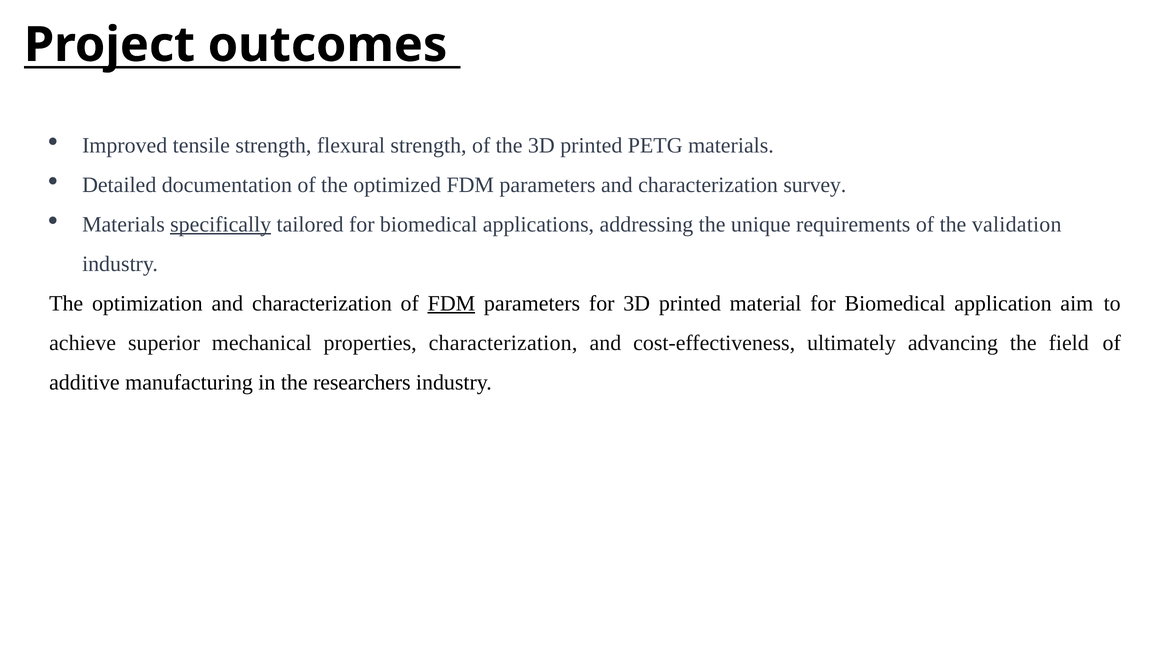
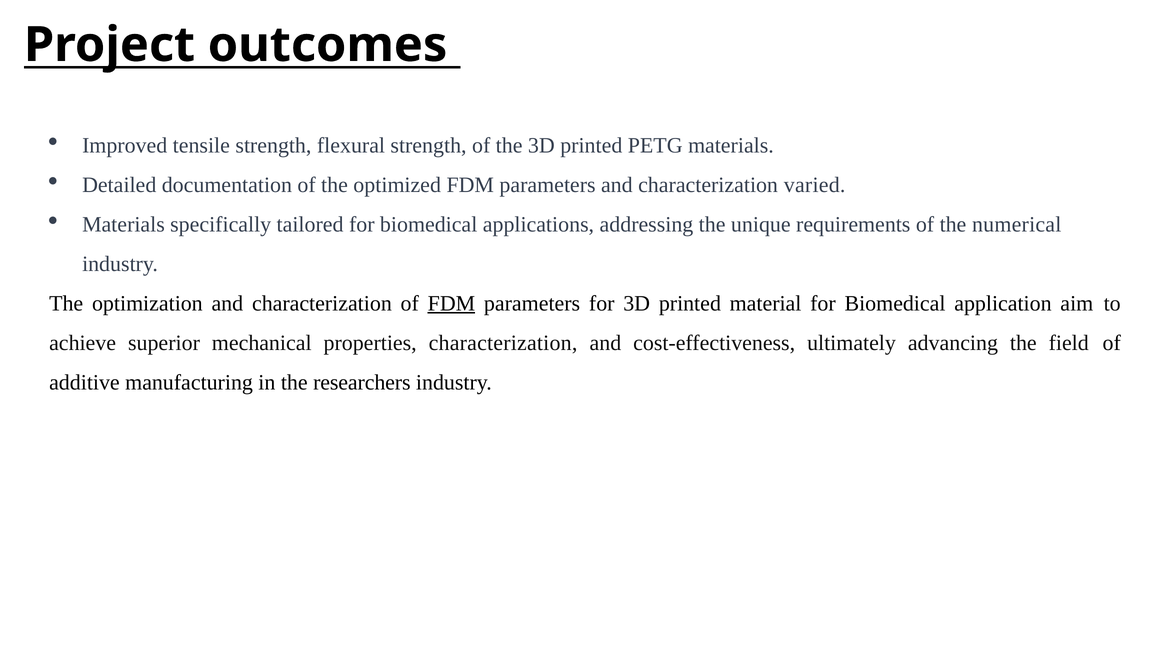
survey: survey -> varied (815, 185)
specifically underline: present -> none (221, 225)
validation: validation -> numerical (1017, 225)
